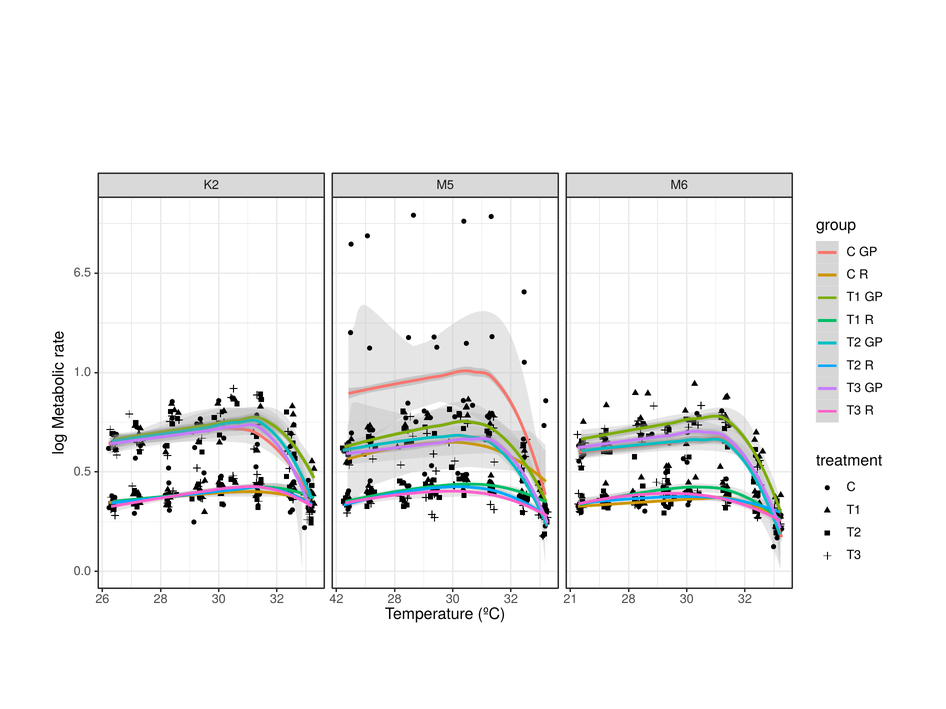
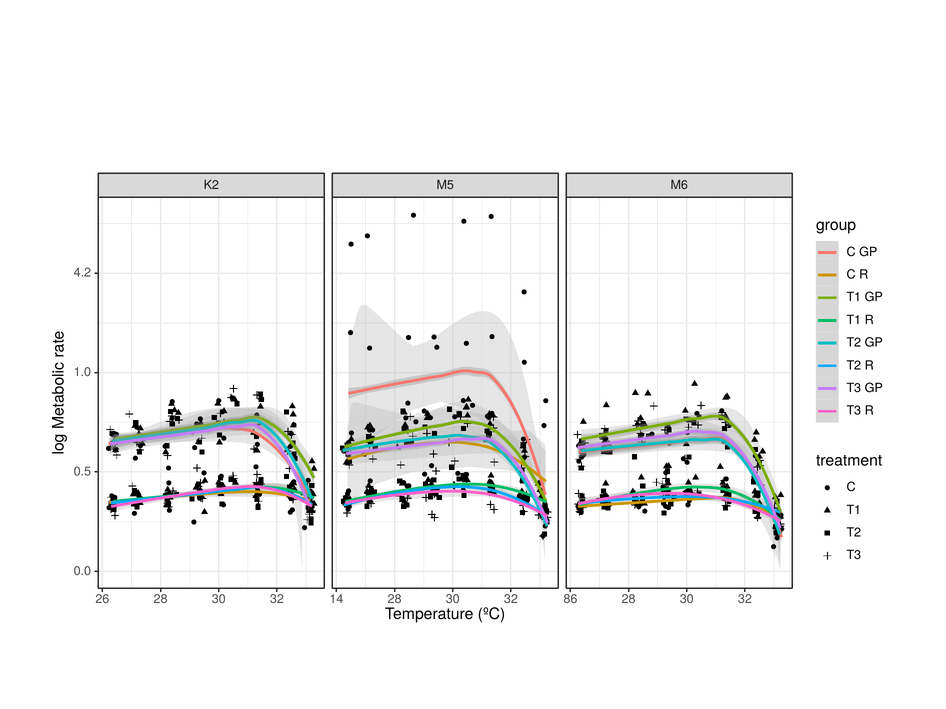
6.5: 6.5 -> 4.2 (82, 273)
42: 42 -> 14 (336, 600)
21: 21 -> 86 (570, 600)
